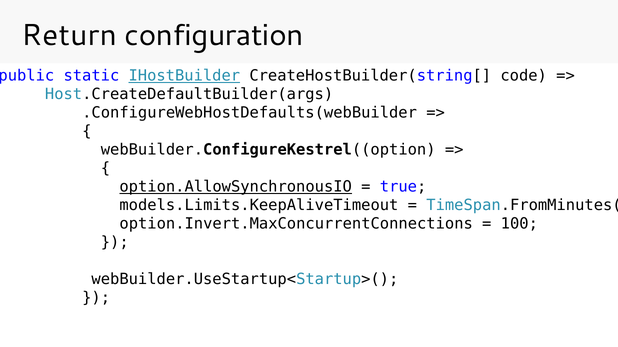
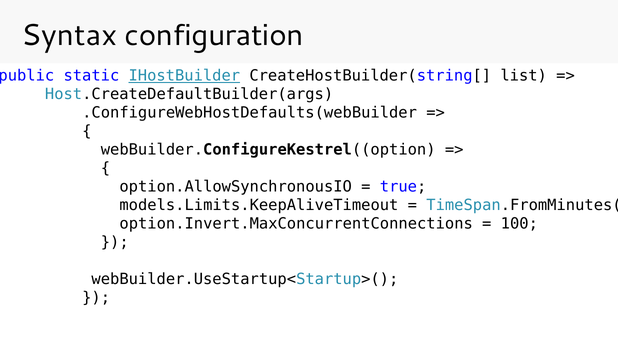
Return: Return -> Syntax (69, 35)
code: code -> list (524, 76)
option.AllowSynchronousIO underline: present -> none (236, 187)
